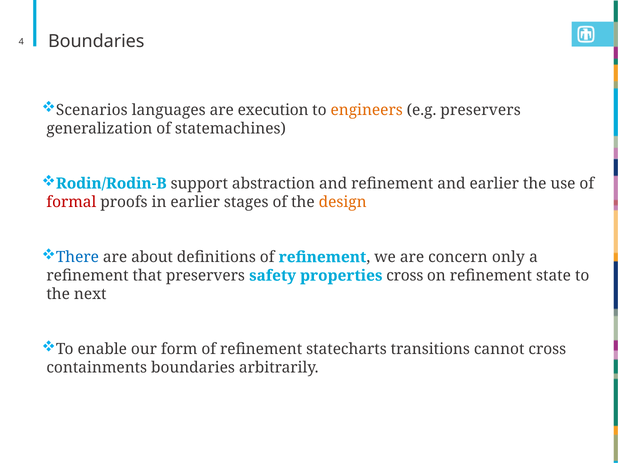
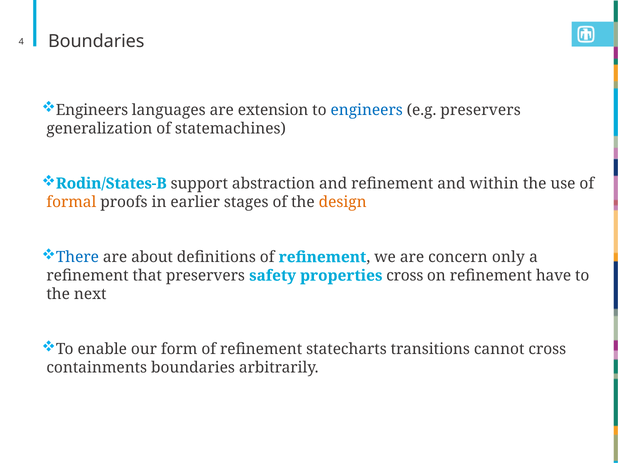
Scenarios: Scenarios -> Engineers (92, 110)
execution: execution -> extension (273, 110)
engineers colour: orange -> blue (367, 110)
Rodin/Rodin-B: Rodin/Rodin-B -> Rodin/States-B (111, 184)
and earlier: earlier -> within (494, 184)
formal colour: red -> orange (71, 202)
state: state -> have (554, 276)
